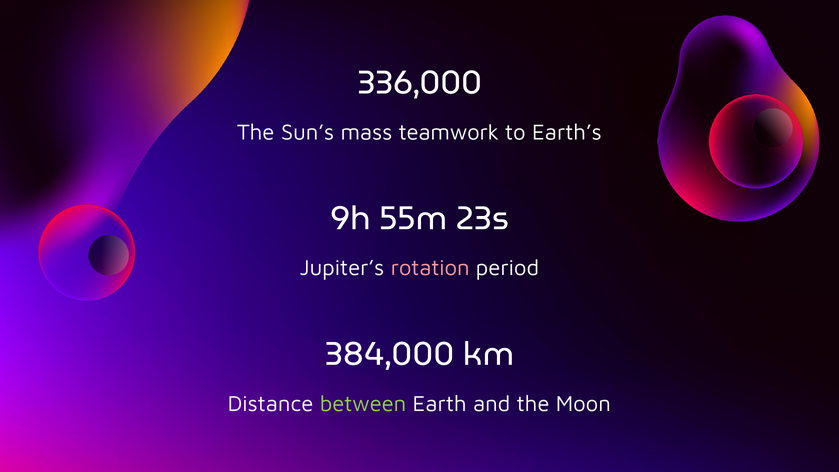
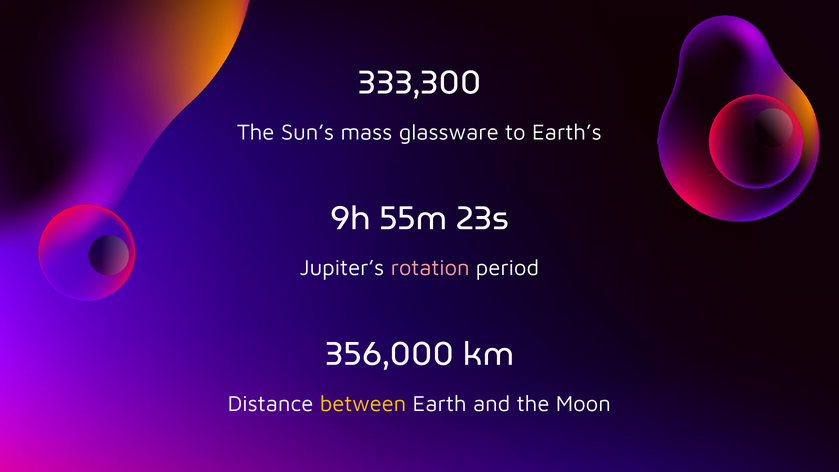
336,000: 336,000 -> 333,300 (419, 83)
teamwork: teamwork -> glassware (449, 132)
384,000: 384,000 -> 356,000 (389, 354)
between colour: light green -> yellow (363, 404)
